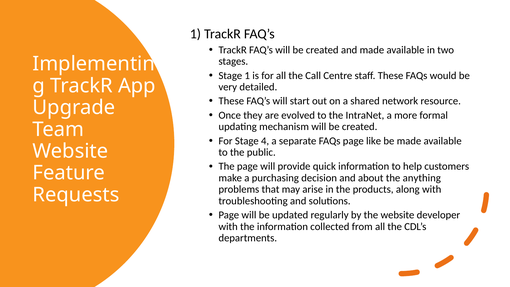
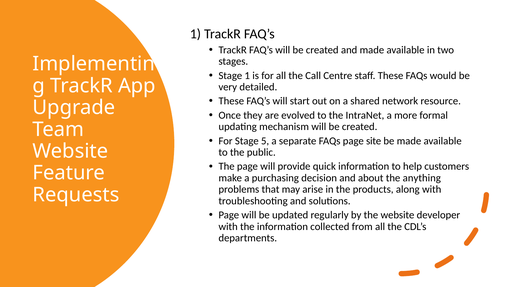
4: 4 -> 5 (265, 141)
like: like -> site (374, 141)
